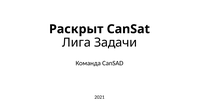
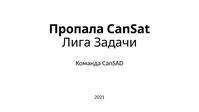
Раскрыт: Раскрыт -> Пропала (76, 29)
